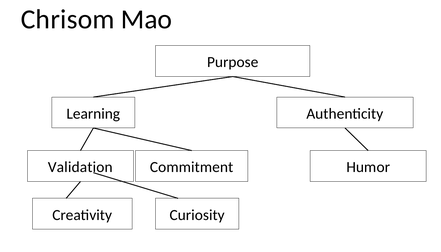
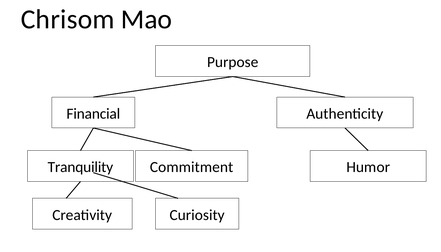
Learning: Learning -> Financial (93, 114)
Validation: Validation -> Tranquility (80, 167)
